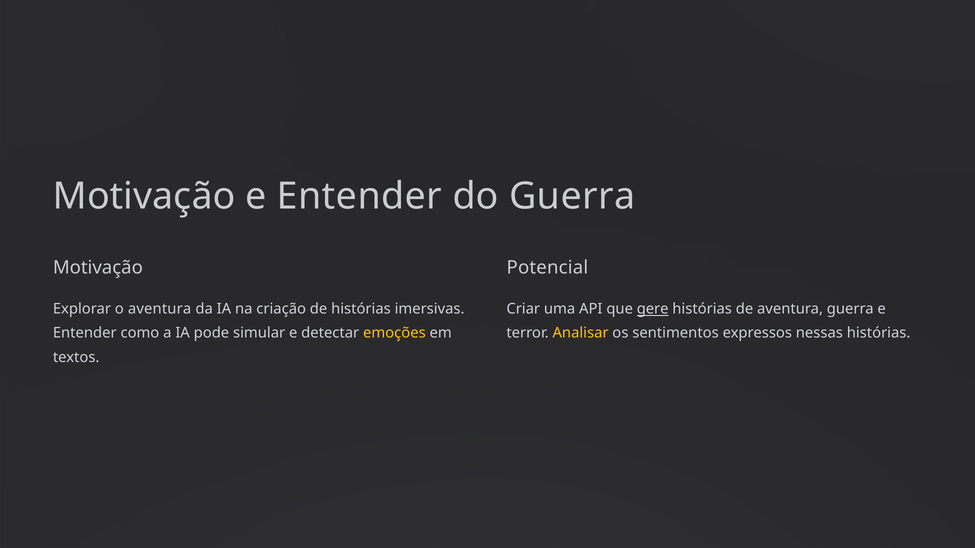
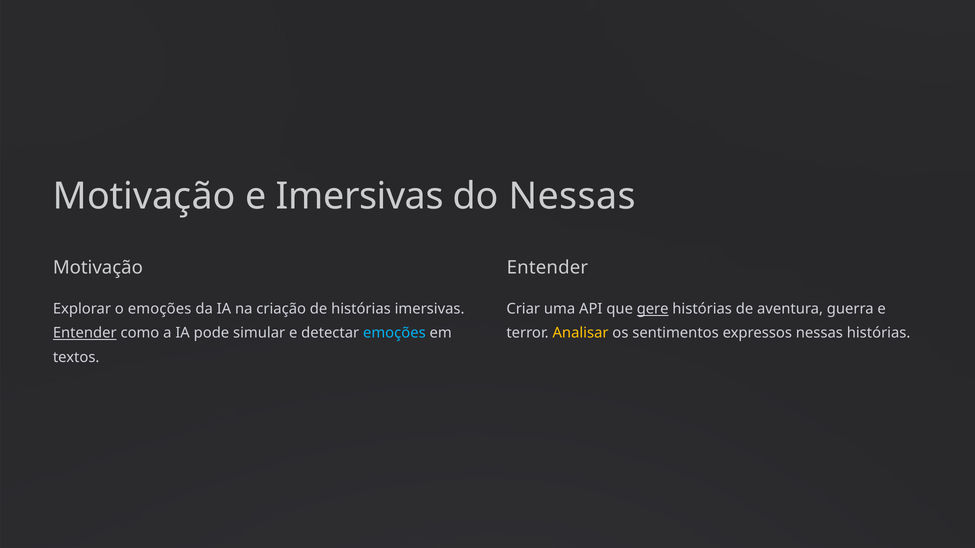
e Entender: Entender -> Imersivas (360, 196)
do Guerra: Guerra -> Nessas (572, 196)
Potencial: Potencial -> Entender (547, 268)
o aventura: aventura -> emoções (160, 309)
Entender underline: none -> present (85, 333)
emoções colour: yellow -> light blue (394, 333)
